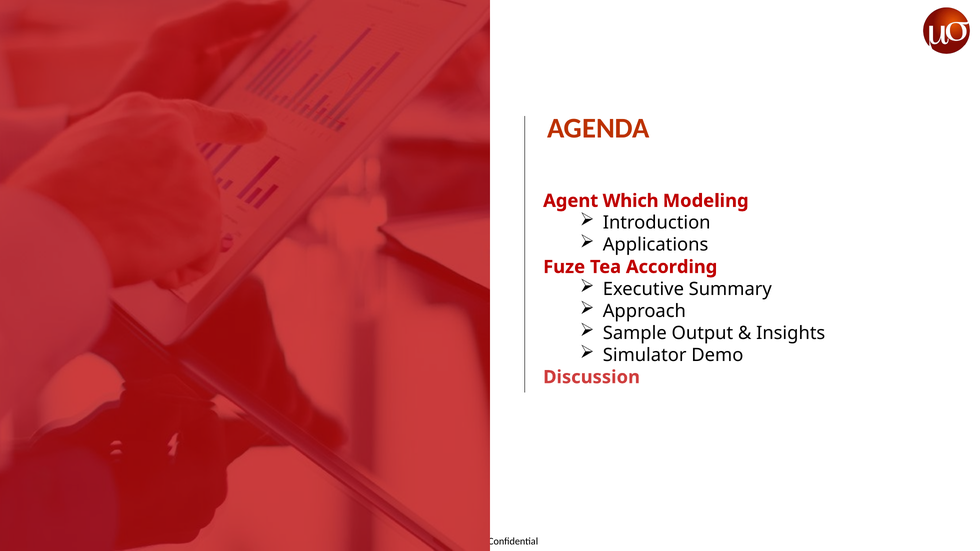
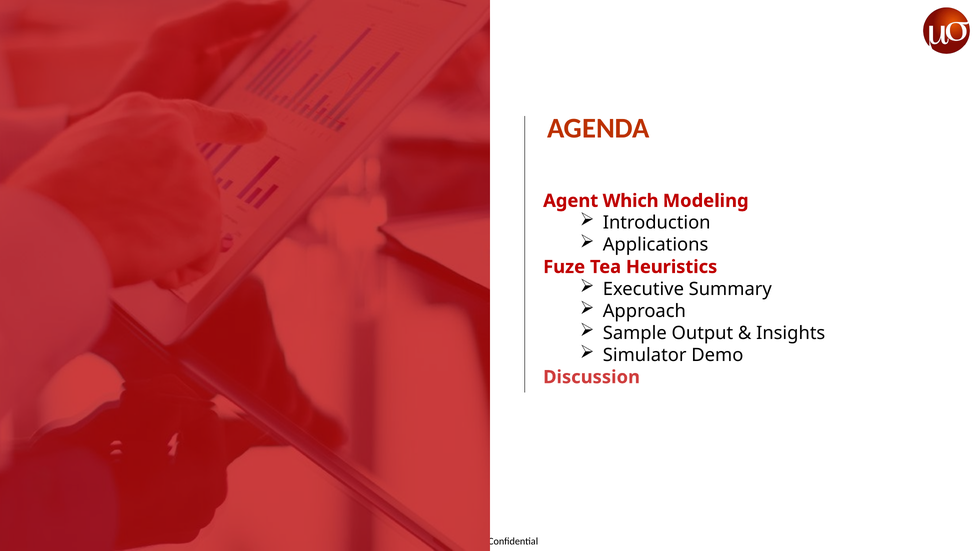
According: According -> Heuristics (672, 267)
